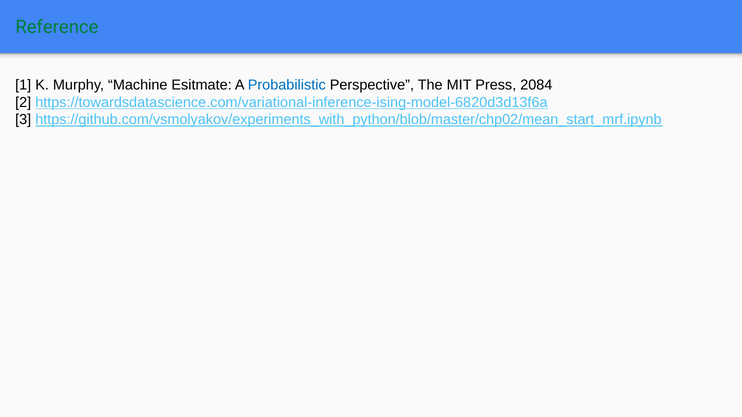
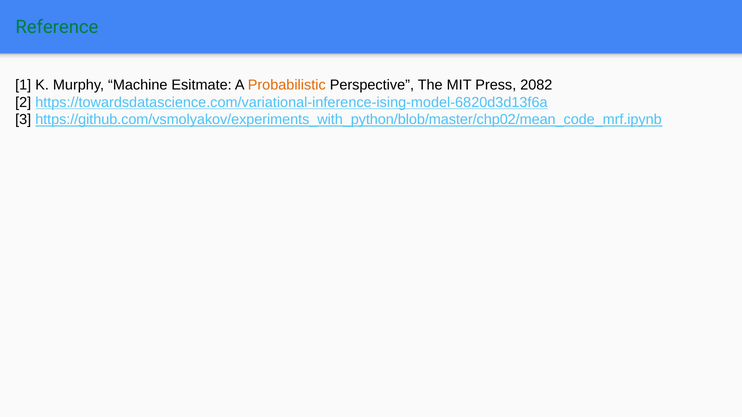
Probabilistic colour: blue -> orange (287, 85)
2084: 2084 -> 2082 (536, 85)
https://github.com/vsmolyakov/experiments_with_python/blob/master/chp02/mean_start_mrf.ipynb: https://github.com/vsmolyakov/experiments_with_python/blob/master/chp02/mean_start_mrf.ipynb -> https://github.com/vsmolyakov/experiments_with_python/blob/master/chp02/mean_code_mrf.ipynb (348, 120)
